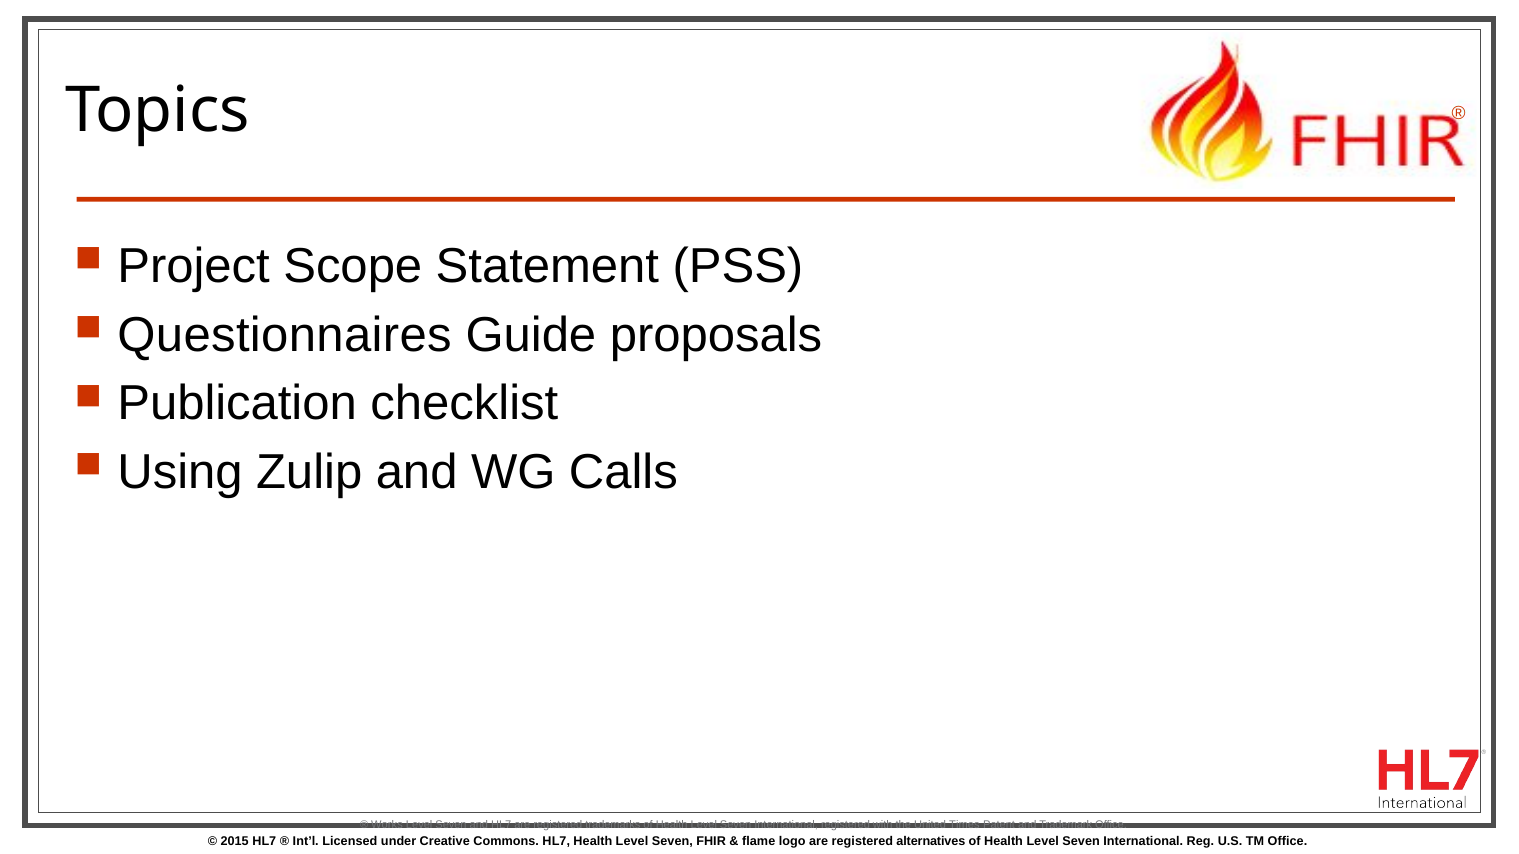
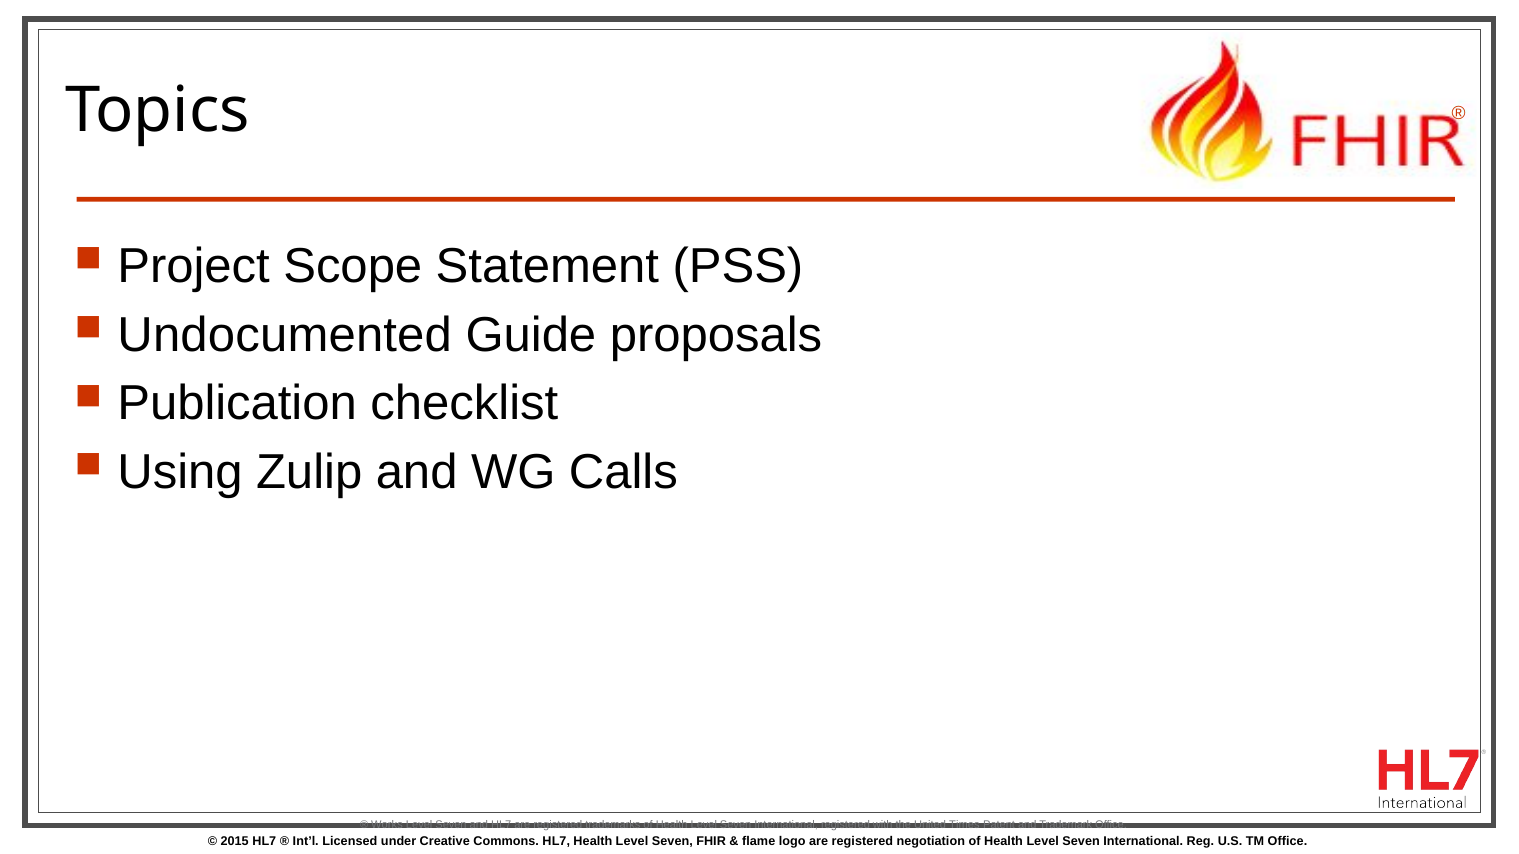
Questionnaires: Questionnaires -> Undocumented (285, 335)
alternatives: alternatives -> negotiation (931, 842)
